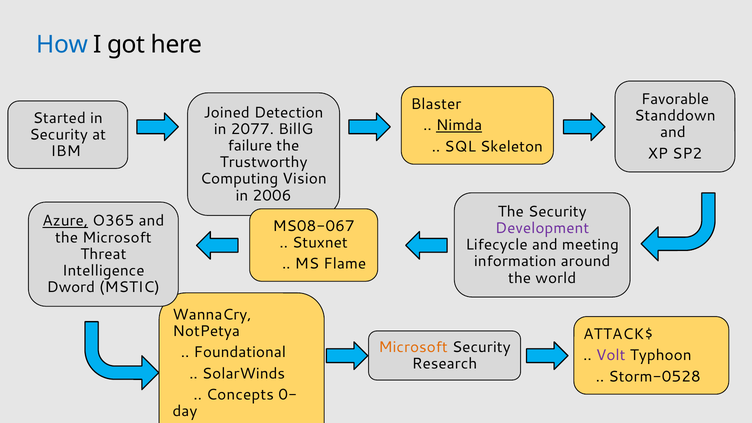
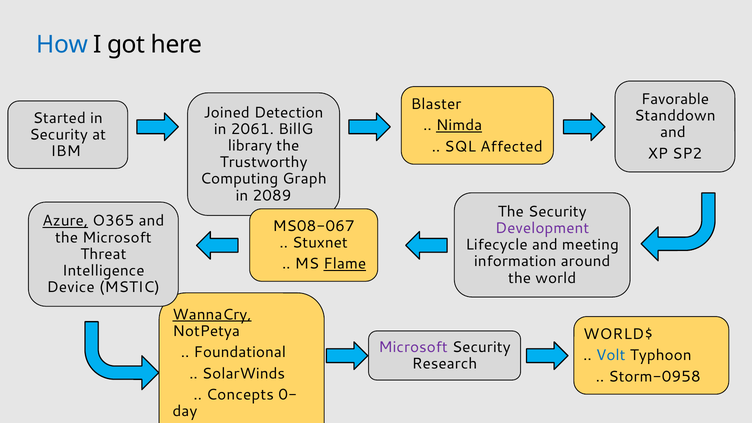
2077: 2077 -> 2061 (252, 129)
failure: failure -> library (250, 146)
Skeleton: Skeleton -> Affected (511, 146)
Vision: Vision -> Graph (305, 179)
2006: 2006 -> 2089 (272, 195)
Flame underline: none -> present (345, 264)
Dword: Dword -> Device (71, 287)
WannaCry underline: none -> present (212, 314)
ATTACK$: ATTACK$ -> WORLD$ (618, 334)
Microsoft colour: orange -> purple (413, 347)
Volt colour: purple -> blue (611, 355)
Storm-0528: Storm-0528 -> Storm-0958 (655, 376)
